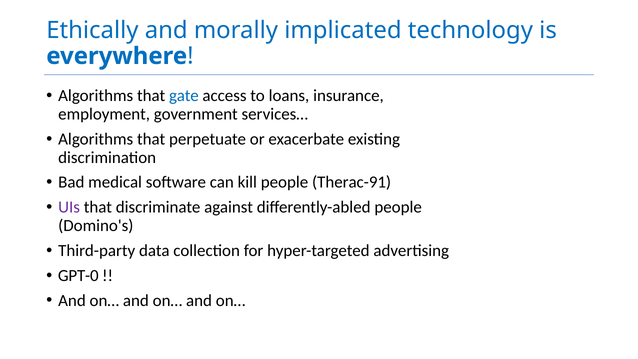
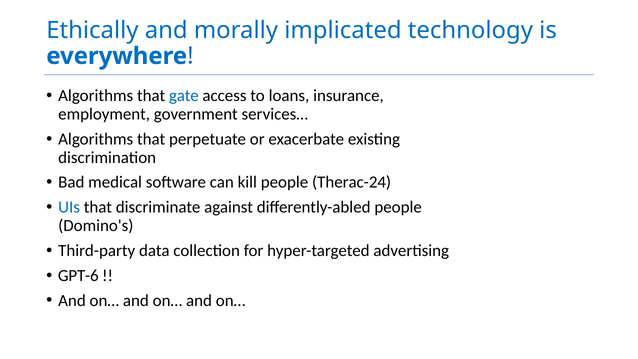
Therac-91: Therac-91 -> Therac-24 (352, 182)
UIs colour: purple -> blue (69, 207)
GPT-0: GPT-0 -> GPT-6 (78, 275)
